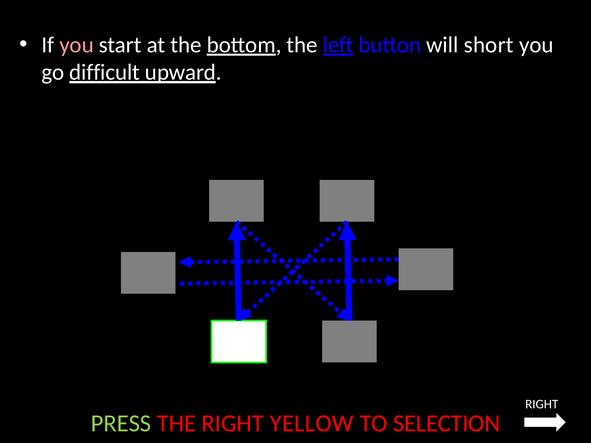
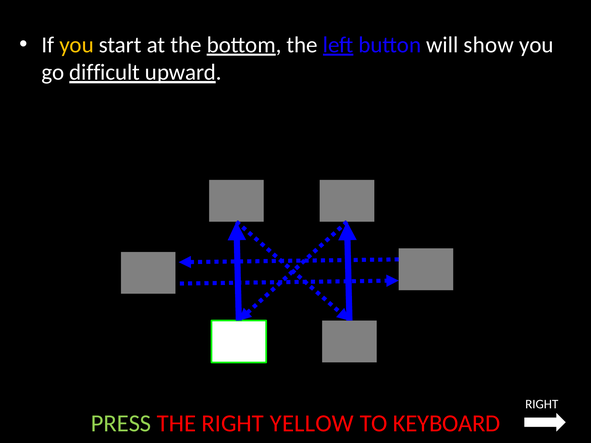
you colour: pink -> yellow (77, 45)
short: short -> show (489, 45)
SELECTION: SELECTION -> KEYBOARD (447, 424)
